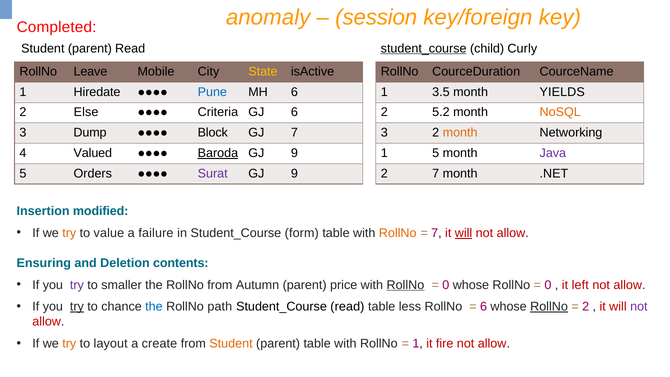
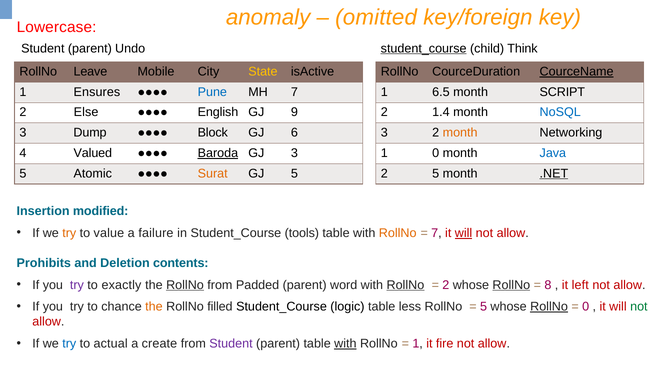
Completed: Completed -> Lowercase (57, 27)
session: session -> omitted (376, 17)
parent Read: Read -> Undo (130, 48)
Curly: Curly -> Think (522, 48)
CourceName underline: none -> present (577, 72)
Hiredate: Hiredate -> Ensures (97, 92)
MH 6: 6 -> 7 (294, 92)
3.5: 3.5 -> 6.5 (441, 92)
YIELDS: YIELDS -> SCRIPT (562, 92)
Criteria: Criteria -> English (218, 112)
GJ 6: 6 -> 9 (294, 112)
5.2: 5.2 -> 1.4 (441, 112)
NoSQL colour: orange -> blue (560, 112)
GJ 7: 7 -> 6 (294, 133)
9: 9 -> 3 (294, 153)
1 5: 5 -> 0 (436, 153)
Java colour: purple -> blue (553, 153)
Orders: Orders -> Atomic (93, 173)
Surat colour: purple -> orange (213, 173)
9: 9 -> 5 (294, 173)
2 7: 7 -> 5 (436, 173)
.NET underline: none -> present (554, 173)
form: form -> tools (302, 233)
Ensuring: Ensuring -> Prohibits (44, 263)
smaller: smaller -> exactly (121, 285)
RollNo underline: none -> present (185, 285)
Autumn: Autumn -> Padded (258, 285)
price: price -> word (344, 285)
0: 0 -> 2 (446, 285)
RollNo underline: none -> present (511, 285)
0: 0 -> 8 (548, 285)
try underline: present -> none (77, 307)
the colour: blue -> orange (154, 307)
path: path -> filled (220, 307)
Student_Course read: read -> logic (347, 307)
6: 6 -> 5 (484, 307)
2: 2 -> 0 (586, 307)
not colour: purple -> green (639, 307)
try colour: orange -> blue (69, 343)
layout: layout -> actual (111, 343)
Student colour: orange -> purple (231, 343)
with underline: none -> present (345, 343)
